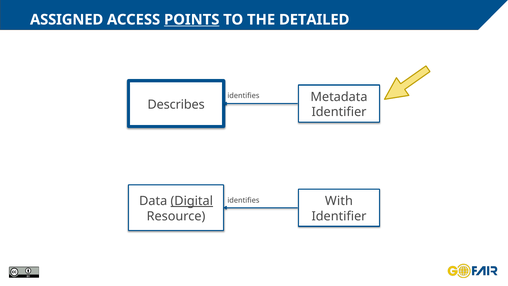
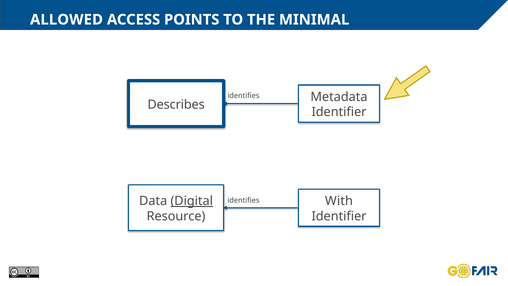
ASSIGNED: ASSIGNED -> ALLOWED (66, 20)
POINTS underline: present -> none (192, 20)
DETAILED: DETAILED -> MINIMAL (314, 20)
